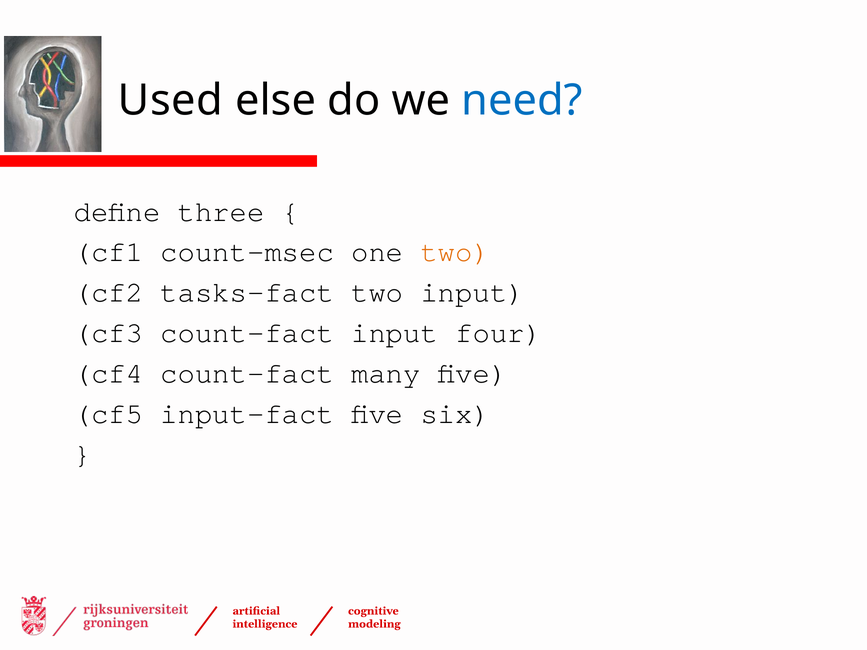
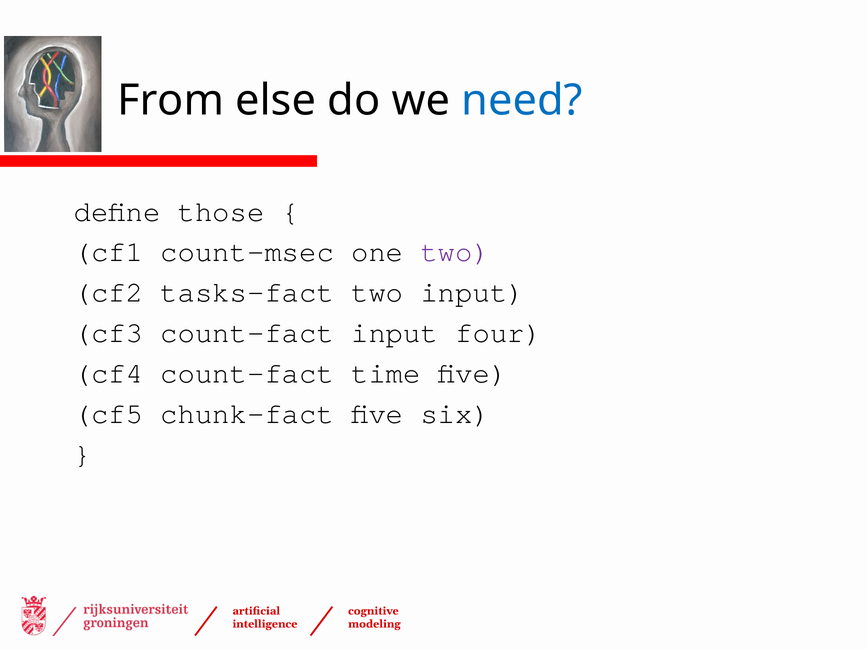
Used: Used -> From (171, 101)
three: three -> those (221, 212)
two colour: orange -> purple (455, 252)
many: many -> time (386, 373)
input-fact: input-fact -> chunk-fact (247, 414)
